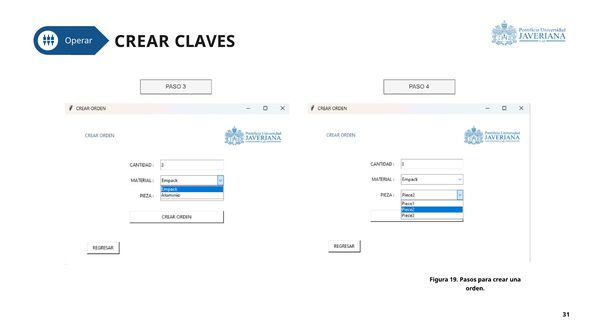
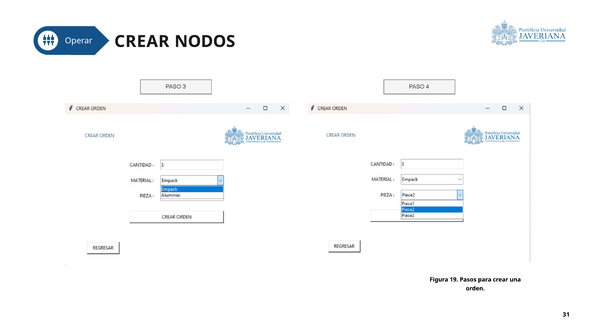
CLAVES: CLAVES -> NODOS (205, 42)
